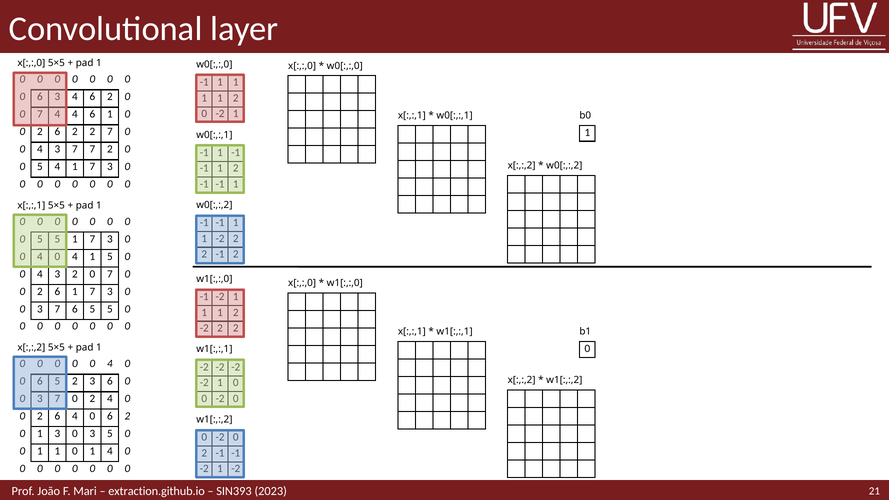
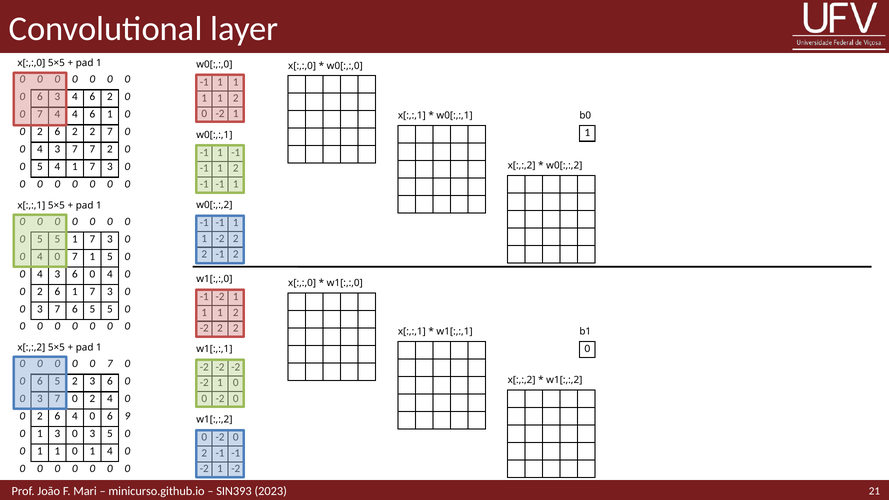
4: 4 -> 7 (75, 256)
4 3 2: 2 -> 6 (75, 274)
7: 7 -> 4 (110, 274)
4: 4 -> 7 (110, 364)
0 6 2: 2 -> 9 (127, 416)
extraction.github.io: extraction.github.io -> minicurso.github.io (157, 491)
